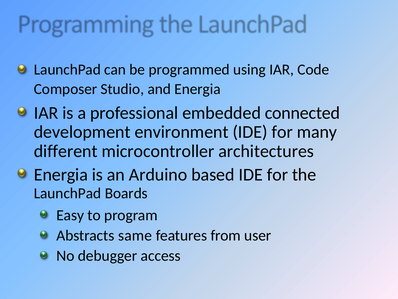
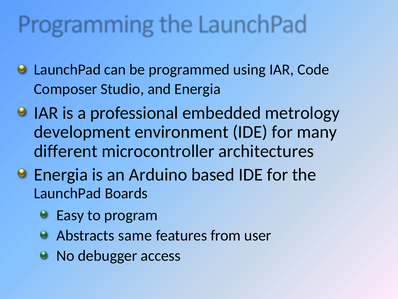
connected: connected -> metrology (302, 113)
